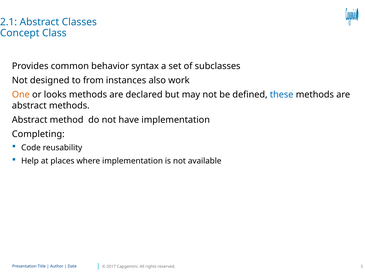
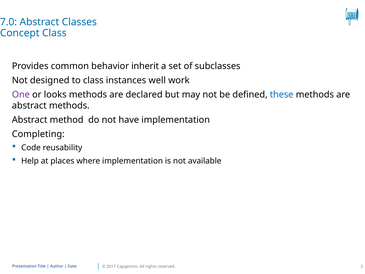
2.1: 2.1 -> 7.0 (9, 22)
syntax: syntax -> inherit (145, 66)
to from: from -> class (93, 80)
also: also -> well (157, 80)
One colour: orange -> purple (21, 94)
